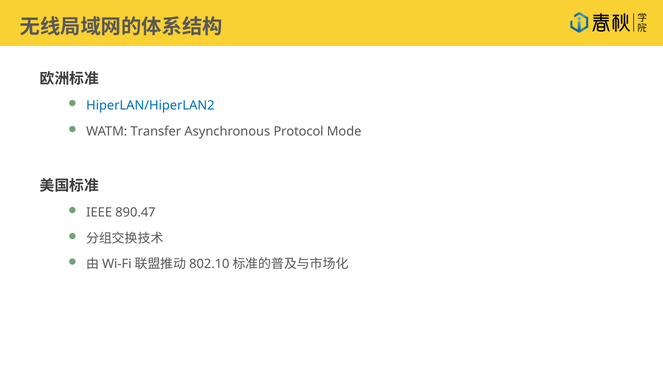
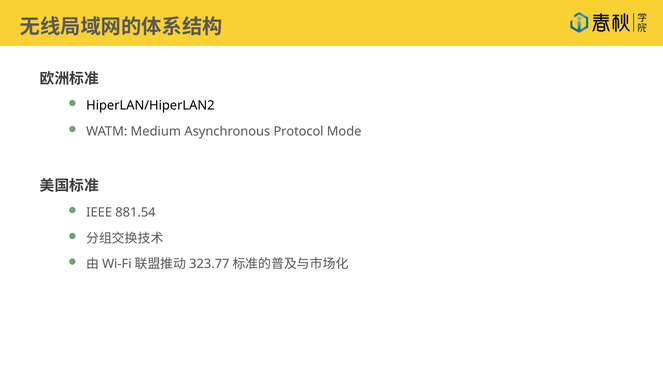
HiperLAN/HiperLAN2 colour: blue -> black (150, 106)
Transfer: Transfer -> Medium (156, 132)
890.47: 890.47 -> 881.54 (135, 213)
802.10: 802.10 -> 323.77 (209, 264)
